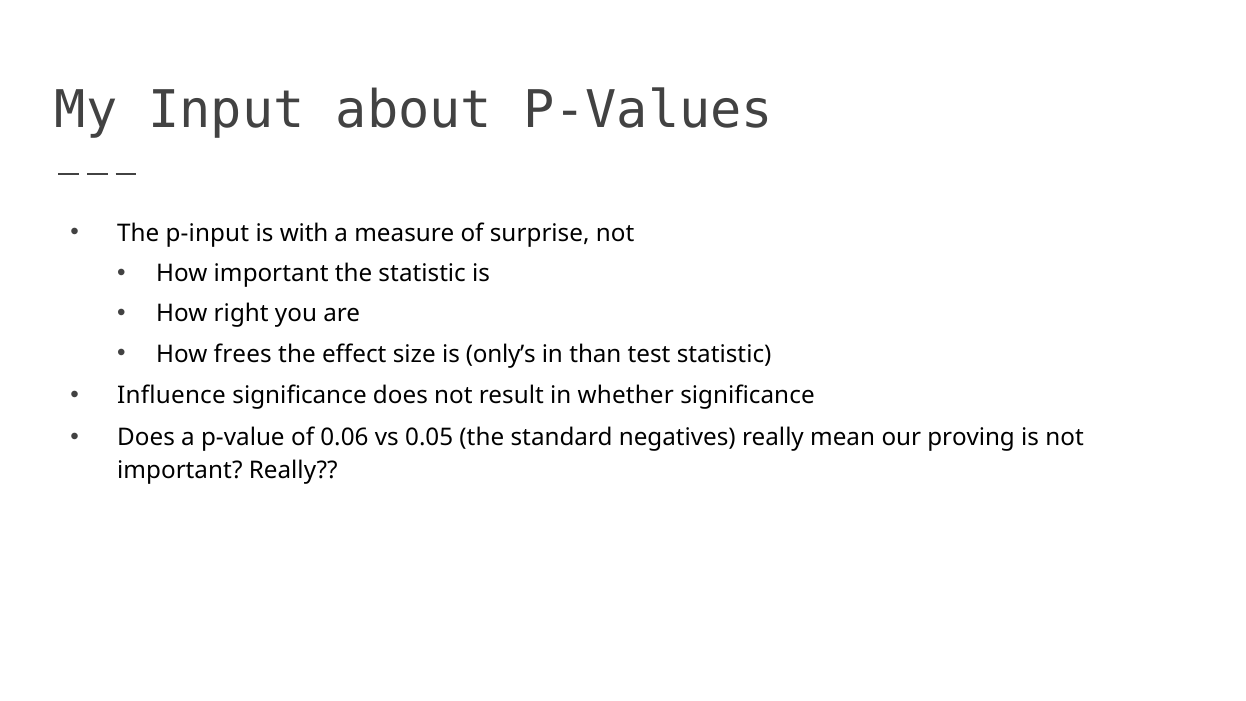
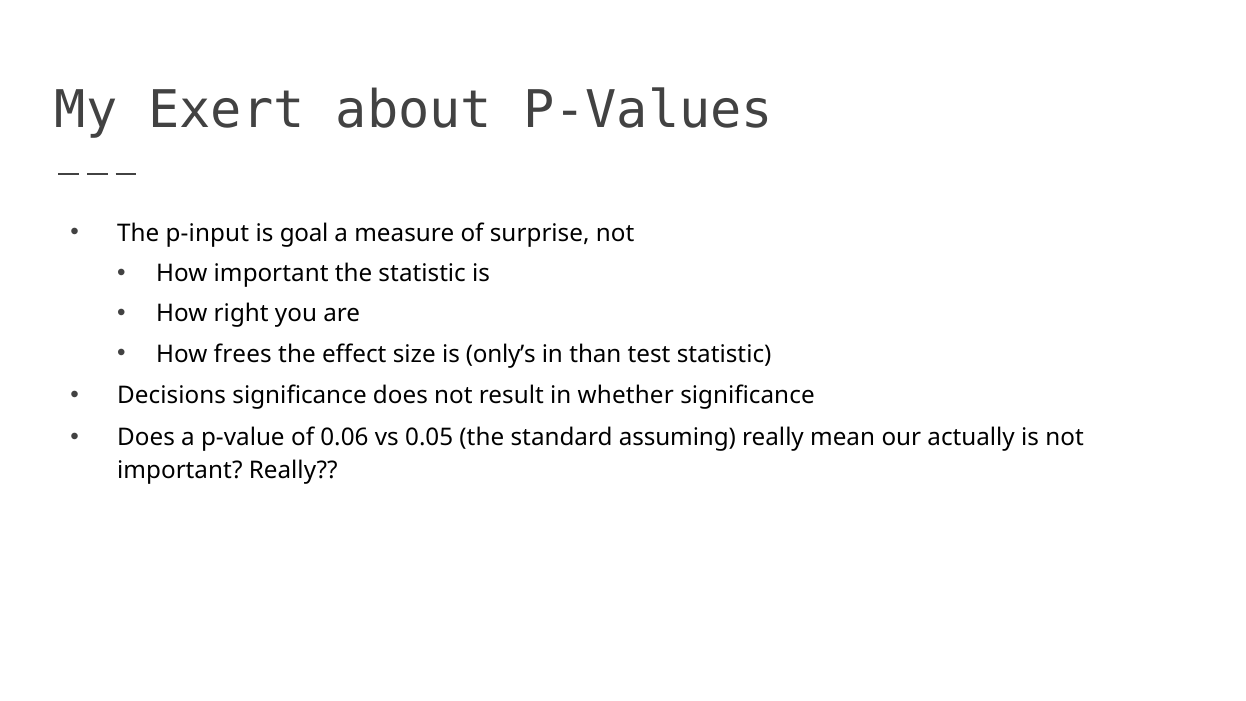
Input: Input -> Exert (227, 111)
with: with -> goal (304, 233)
Influence: Influence -> Decisions (172, 396)
negatives: negatives -> assuming (677, 438)
proving: proving -> actually (971, 438)
